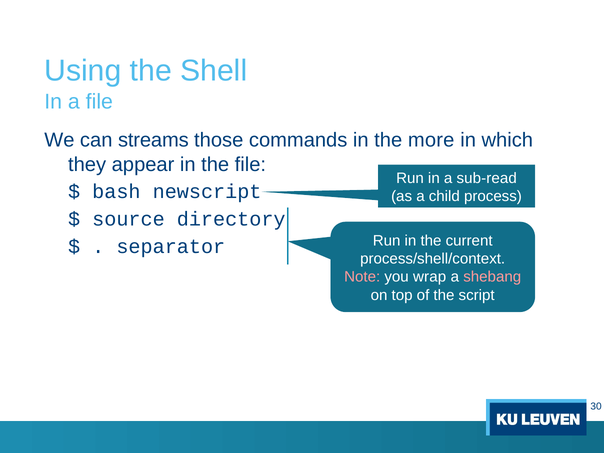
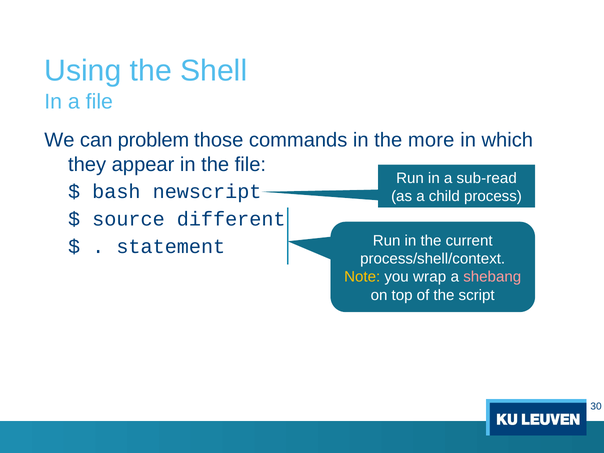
streams: streams -> problem (153, 140)
directory: directory -> different (231, 219)
separator: separator -> statement (171, 247)
Note colour: pink -> yellow (362, 277)
